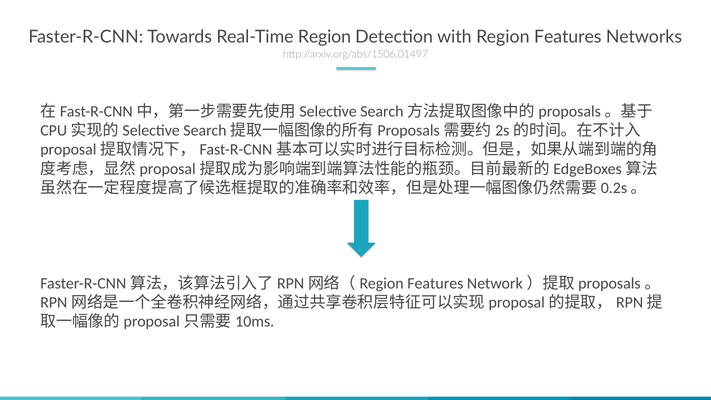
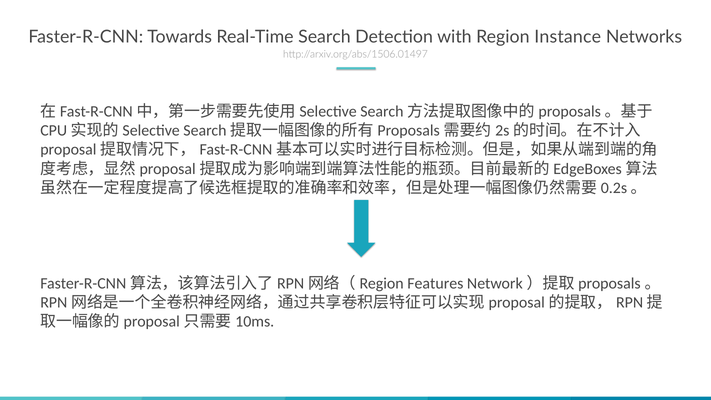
Real-Time Region: Region -> Search (324, 37)
Region Features: Features -> Instance (568, 37)
